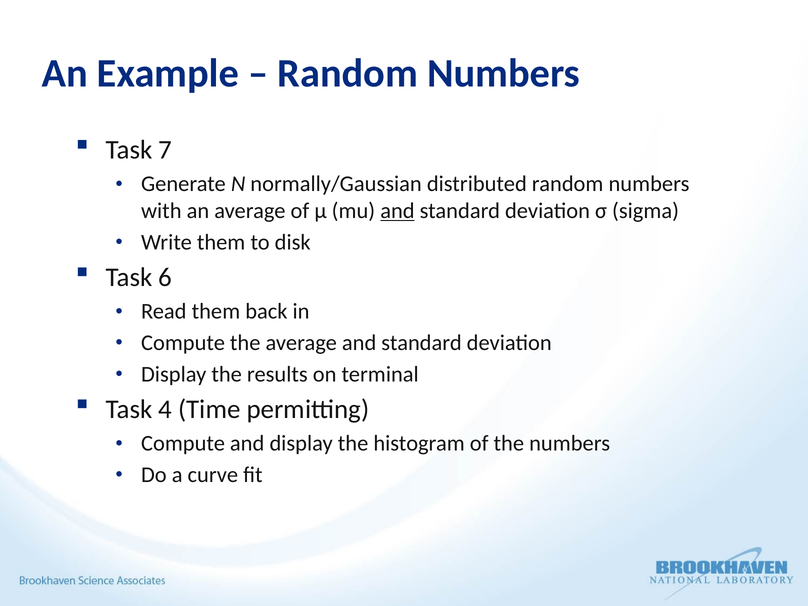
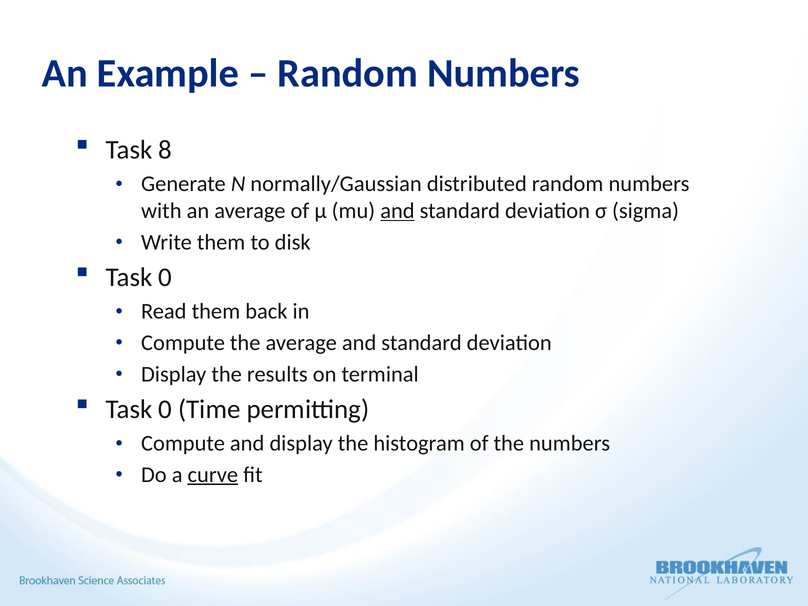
7: 7 -> 8 (165, 150)
6: 6 -> 0 (165, 278)
4: 4 -> 0 (165, 410)
curve underline: none -> present (213, 475)
